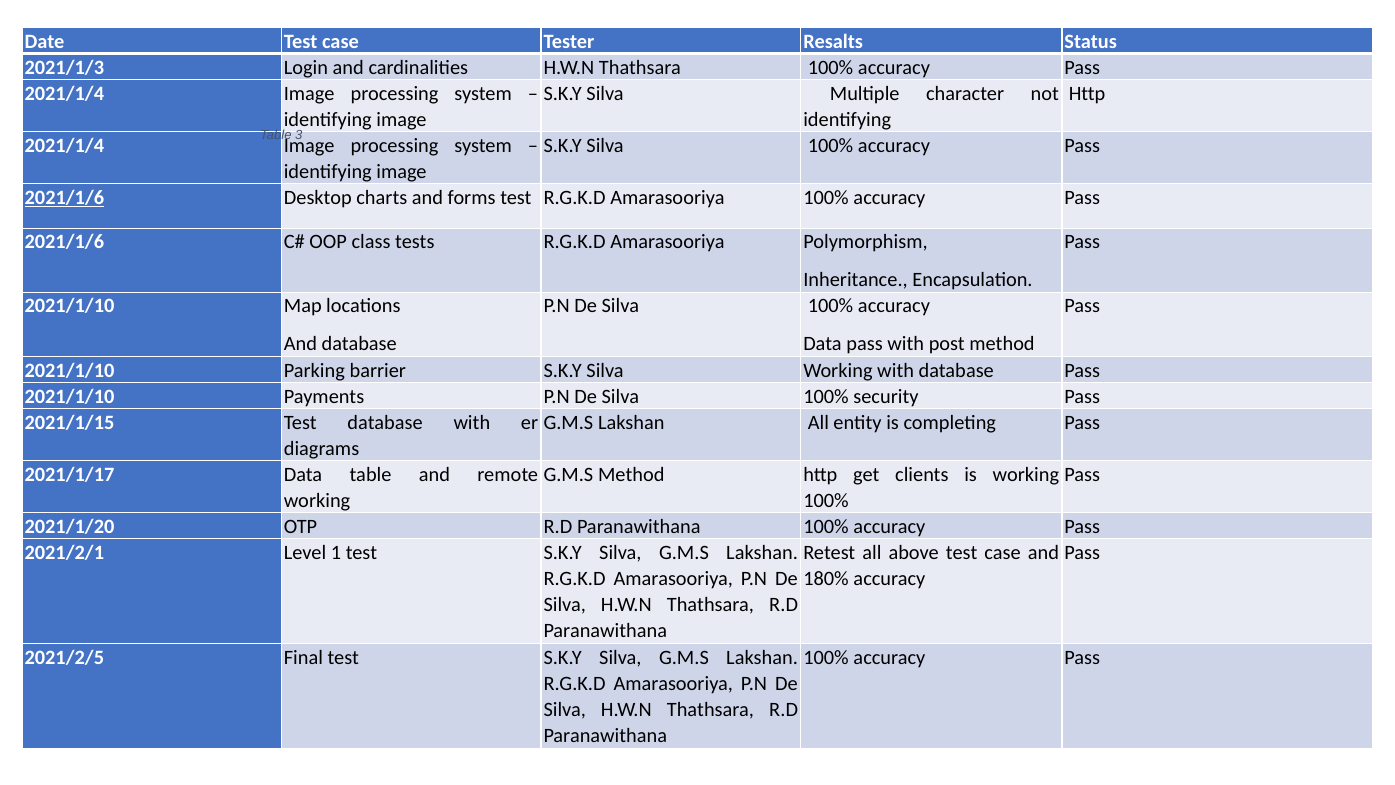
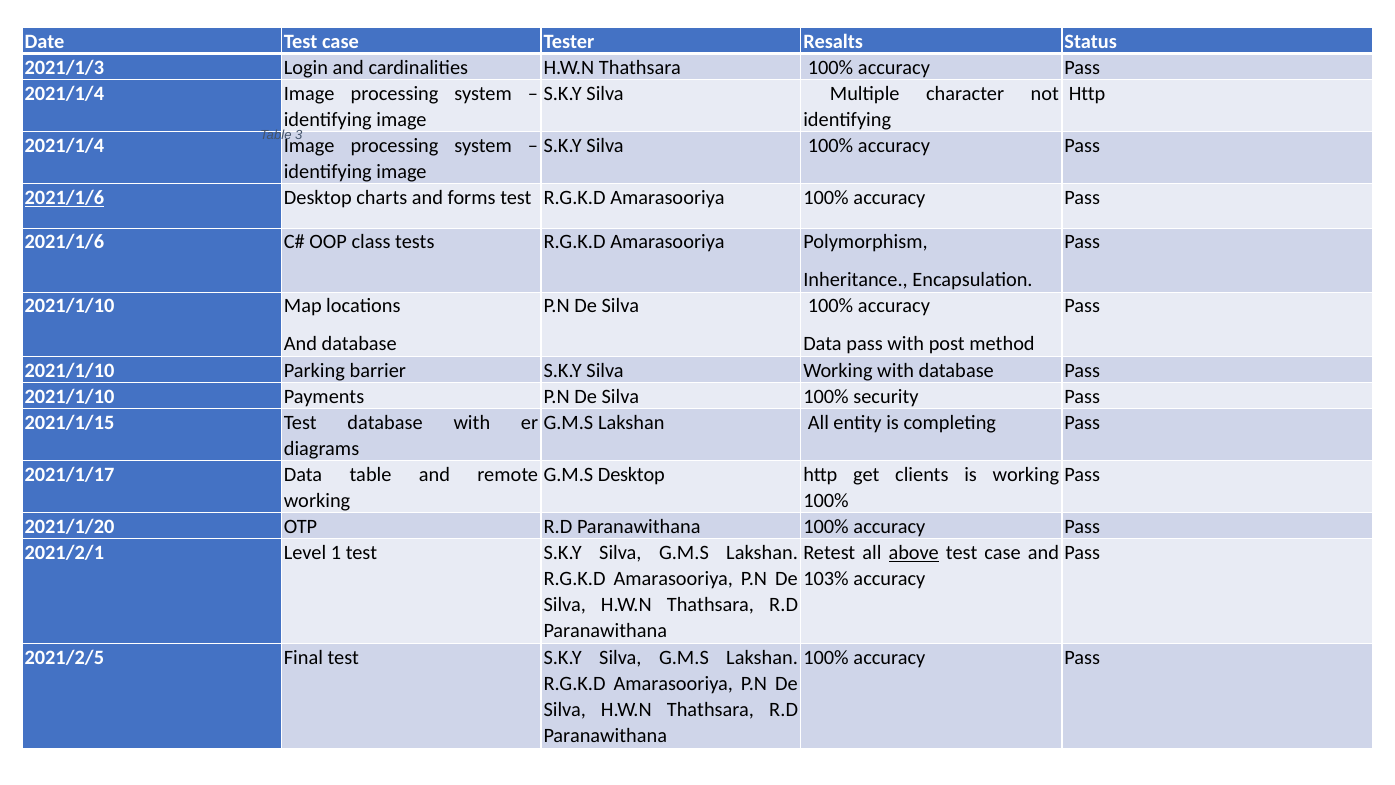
G.M.S Method: Method -> Desktop (631, 474)
above underline: none -> present (914, 552)
180%: 180% -> 103% (826, 578)
